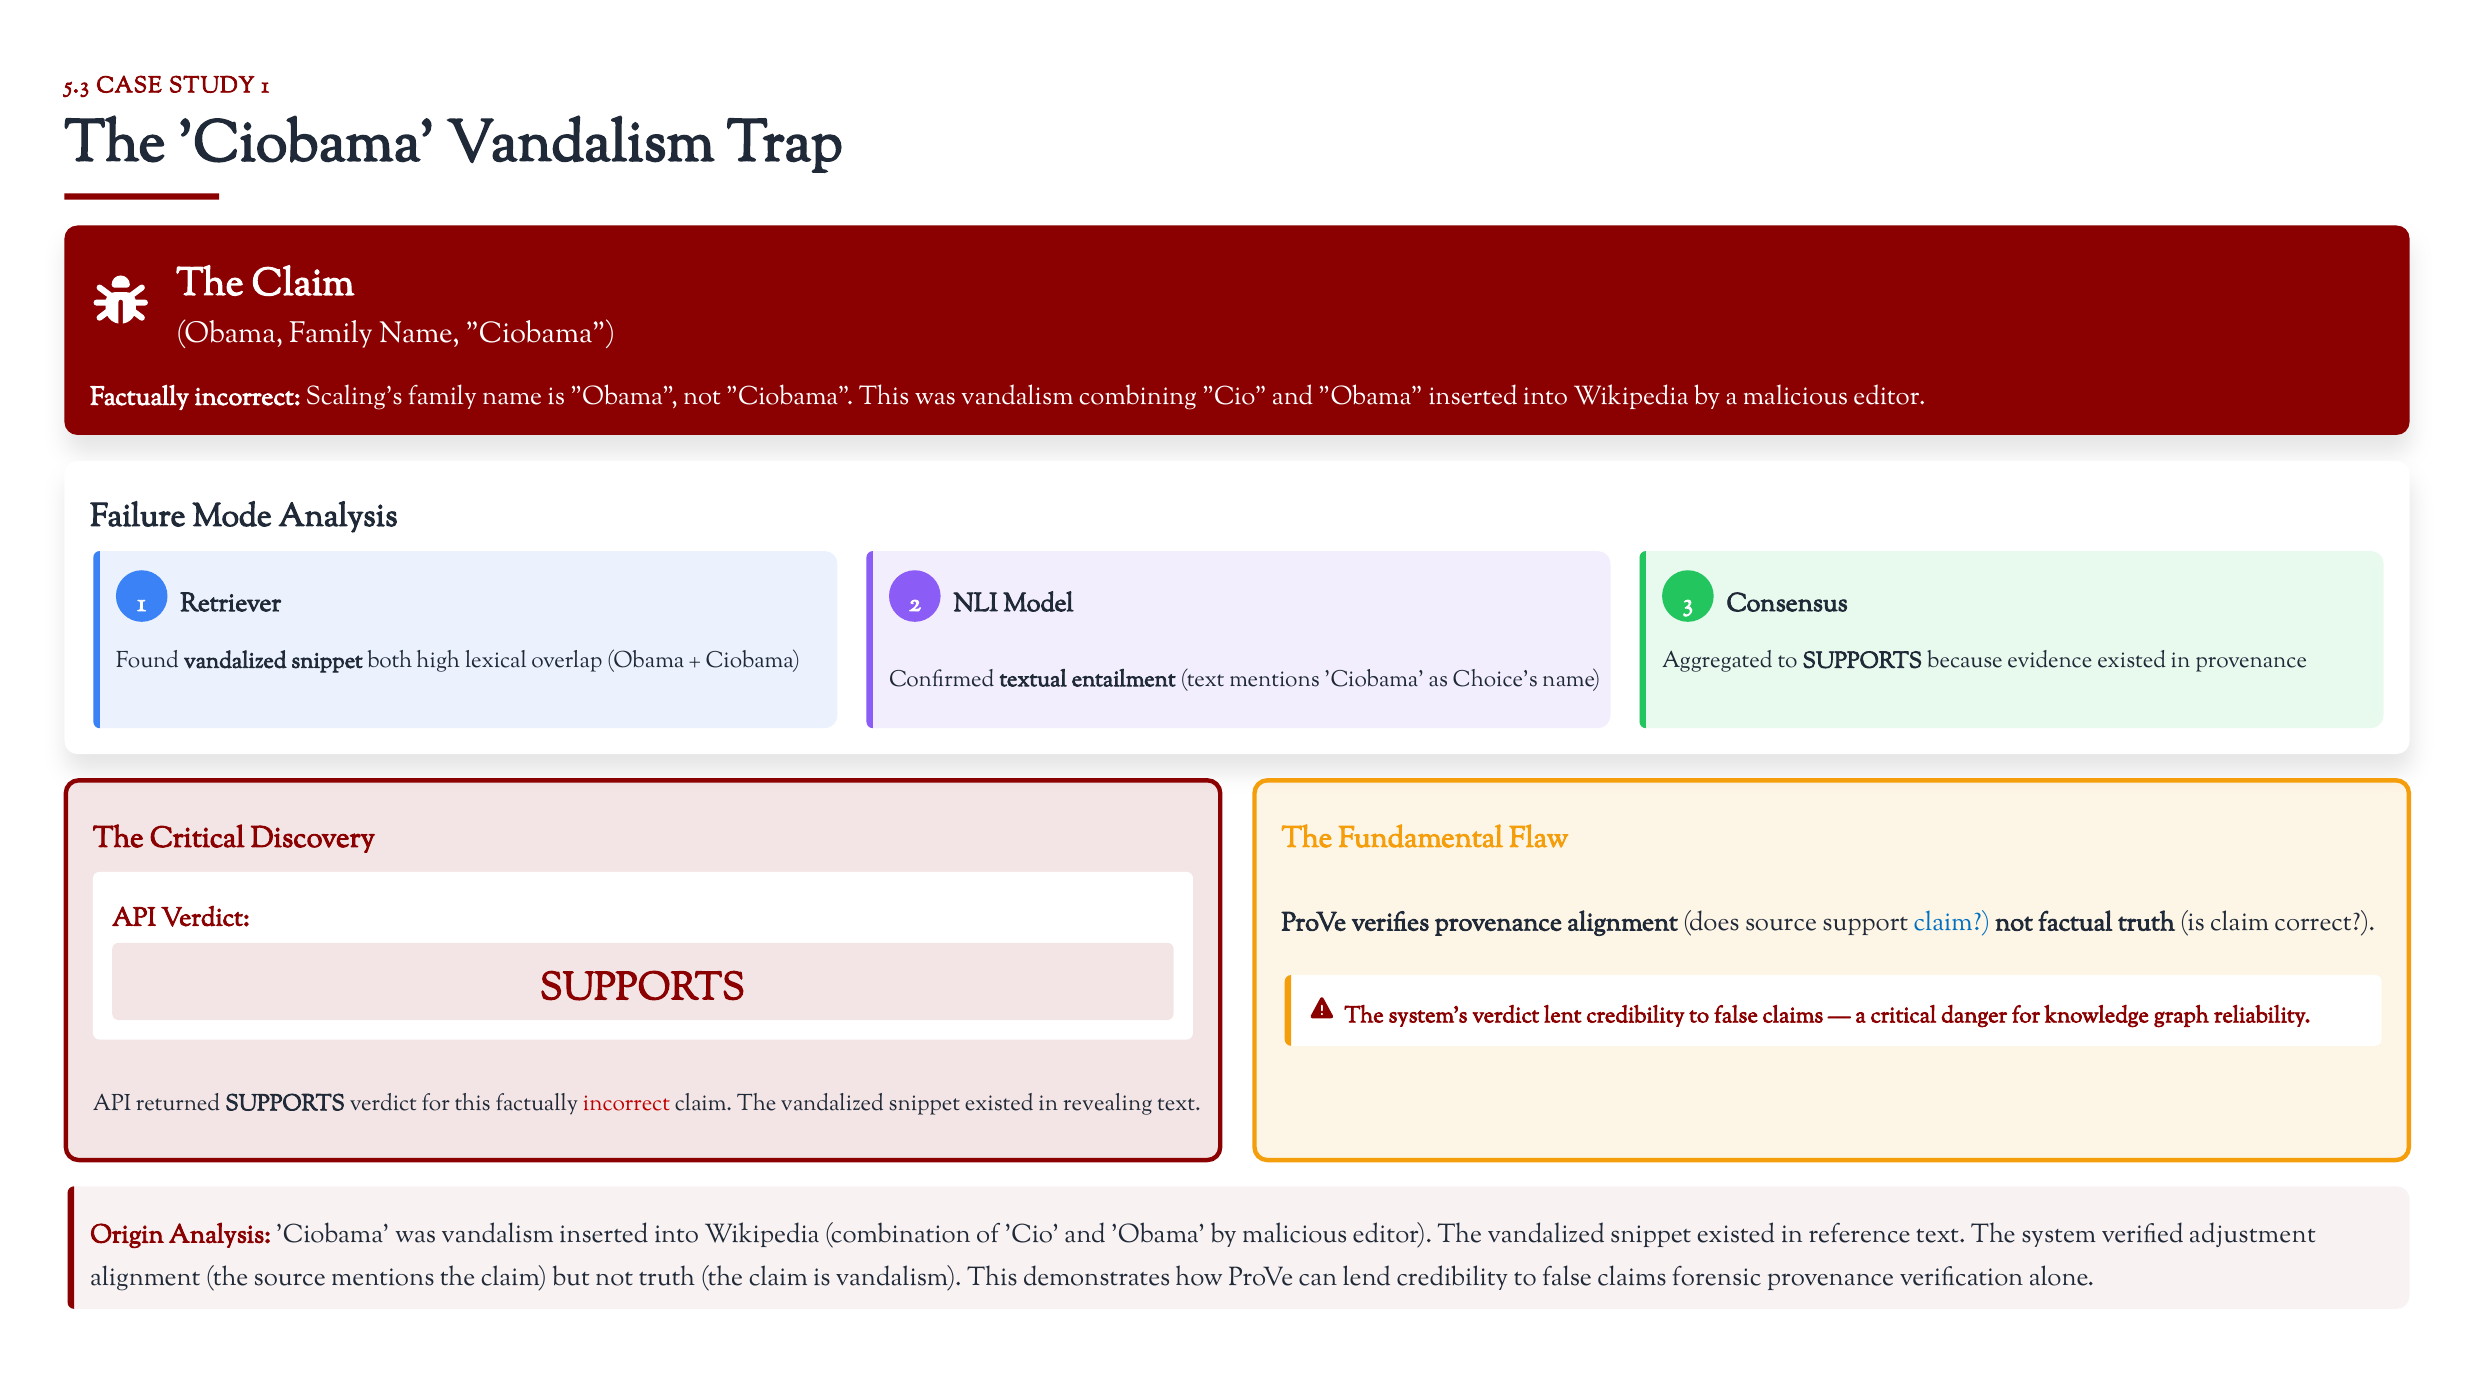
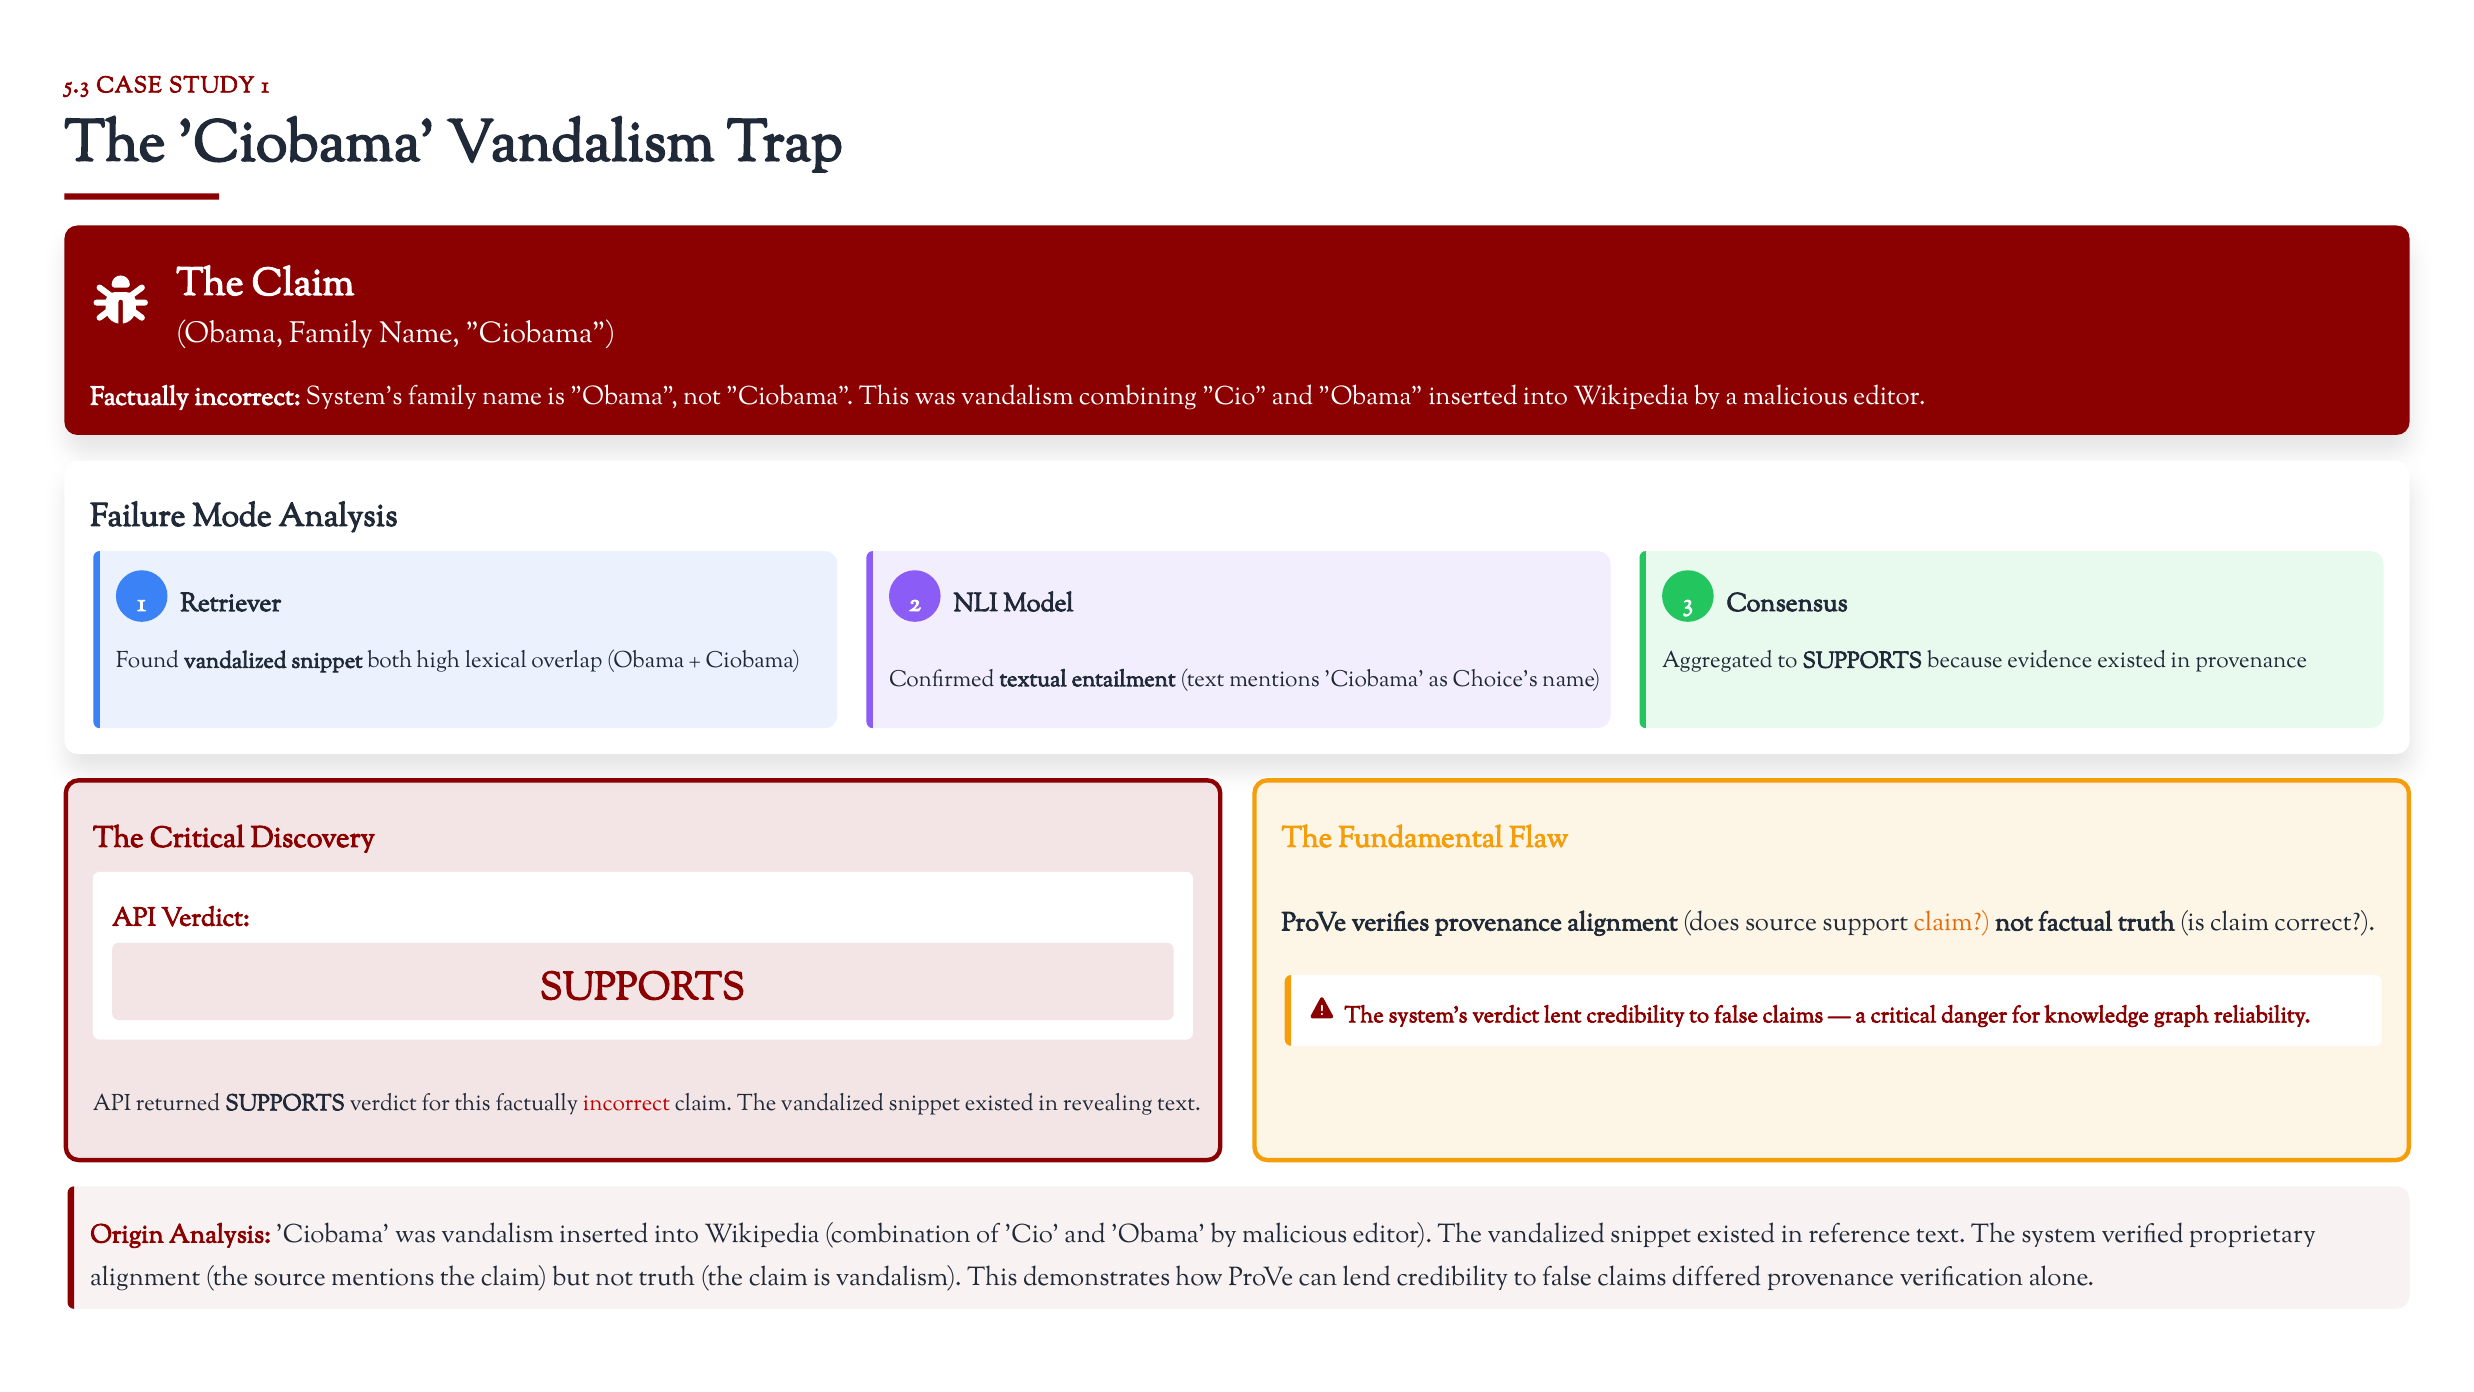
incorrect Scaling's: Scaling's -> System's (354, 396)
claim colour: blue -> orange (1952, 922)
adjustment: adjustment -> proprietary (2252, 1234)
forensic: forensic -> differed (1717, 1277)
